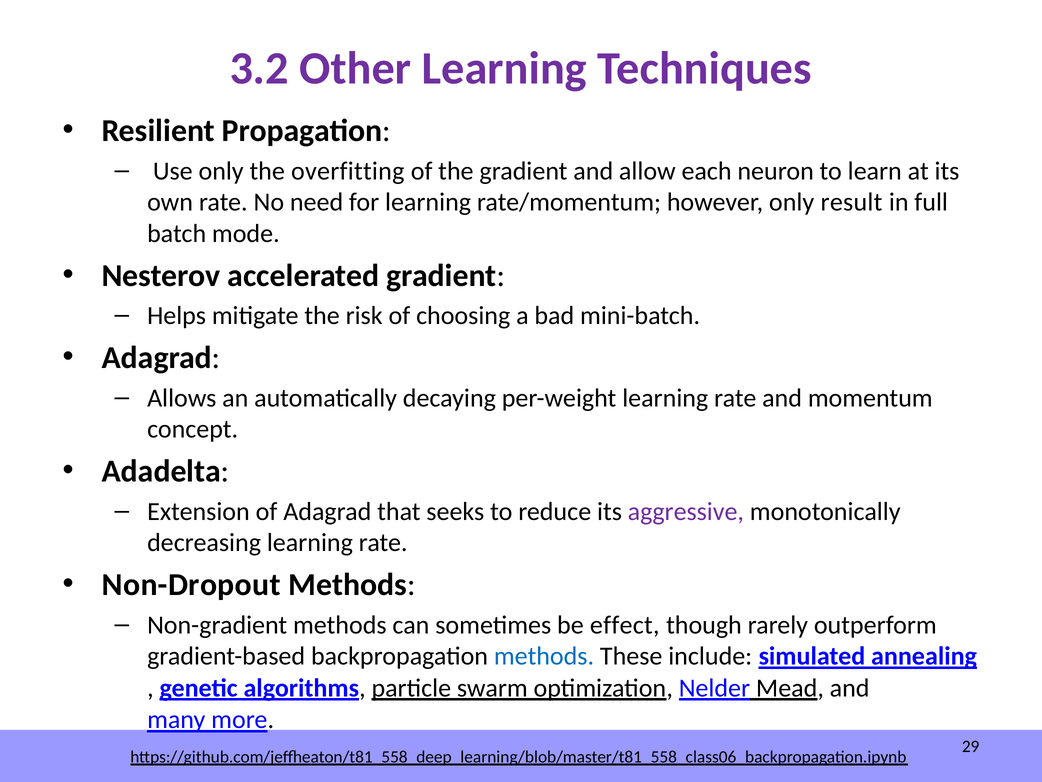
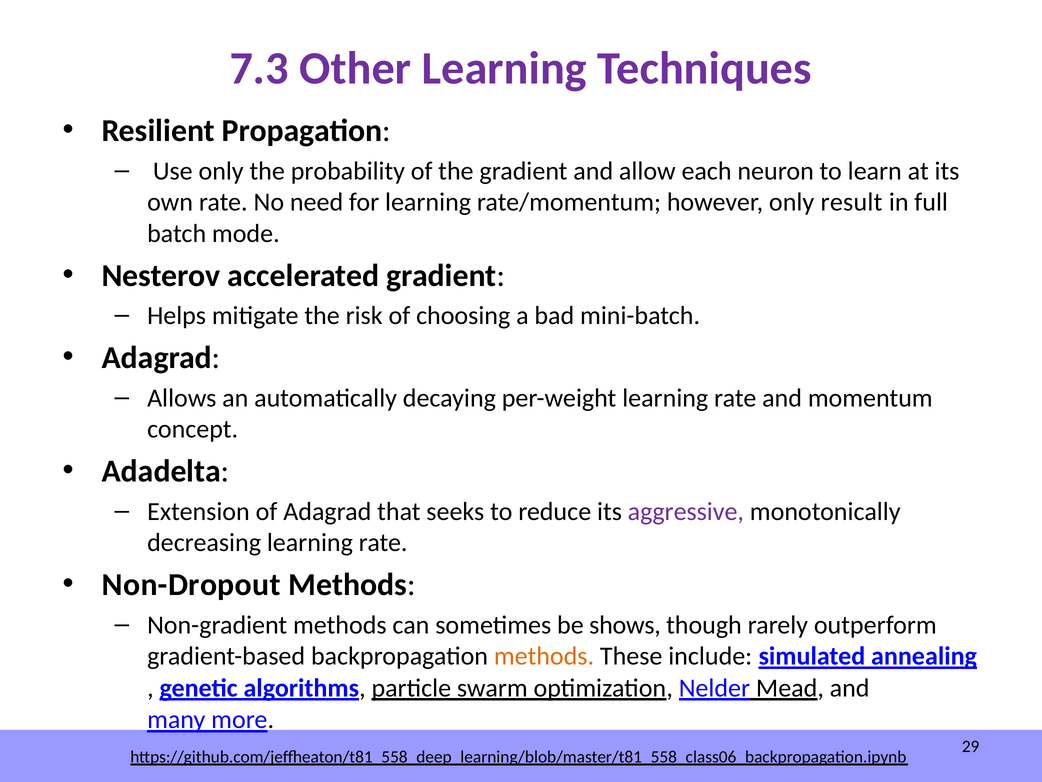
3.2: 3.2 -> 7.3 (259, 68)
overfitting: overfitting -> probability (348, 171)
effect: effect -> shows (625, 625)
methods colour: blue -> orange (544, 656)
